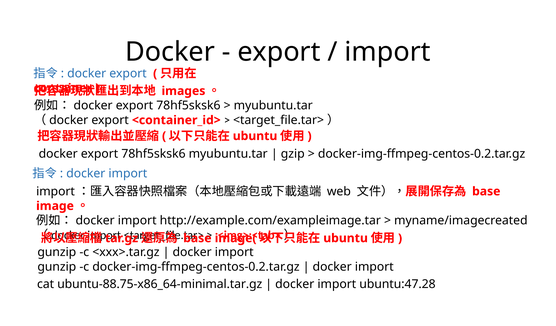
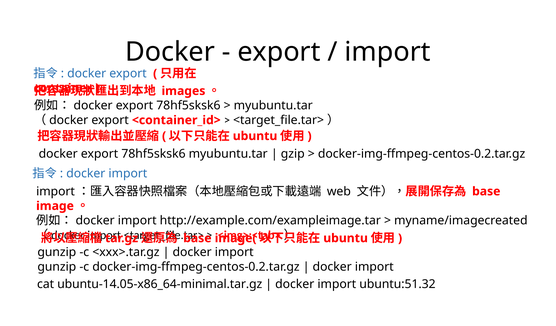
ubuntu-88.75-x86_64-minimal.tar.gz: ubuntu-88.75-x86_64-minimal.tar.gz -> ubuntu-14.05-x86_64-minimal.tar.gz (160, 284)
ubuntu:47.28: ubuntu:47.28 -> ubuntu:51.32 (397, 284)
